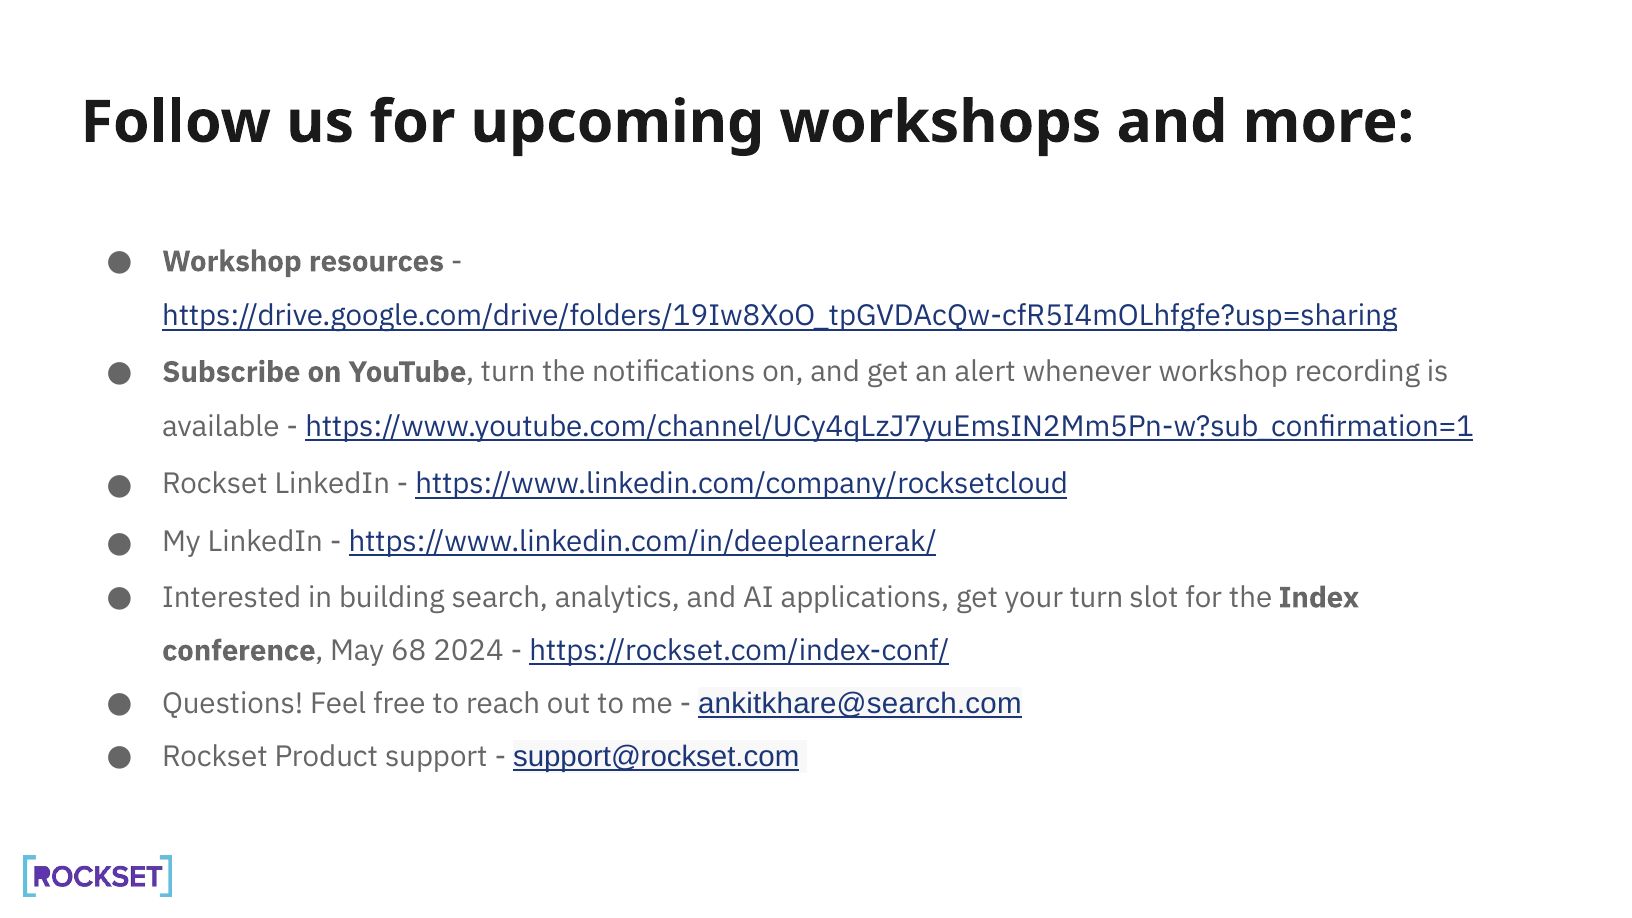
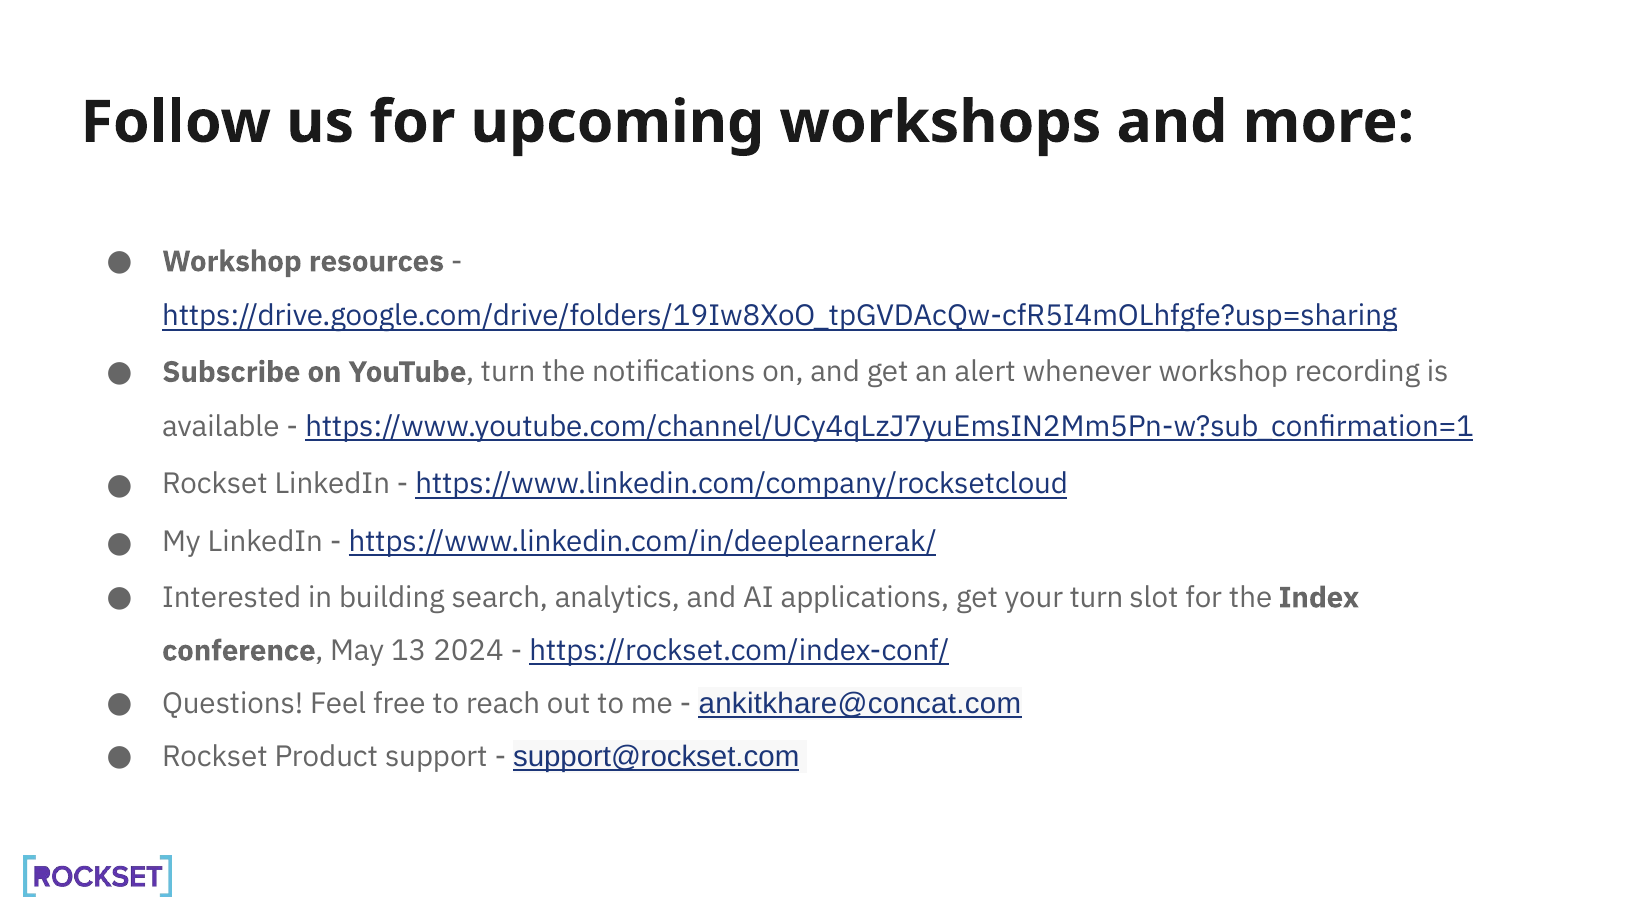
68: 68 -> 13 (409, 651)
ankitkhare@search.com: ankitkhare@search.com -> ankitkhare@concat.com (860, 704)
